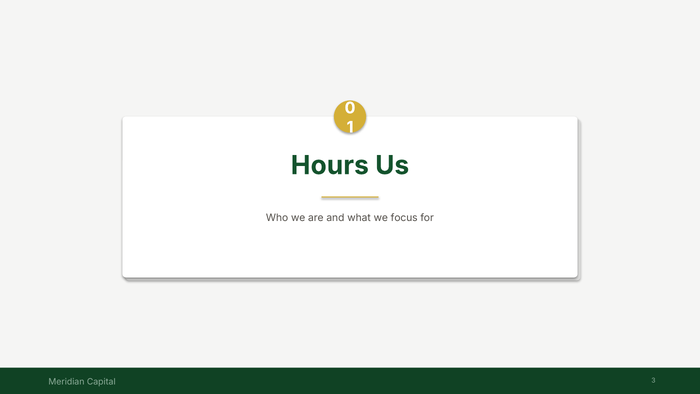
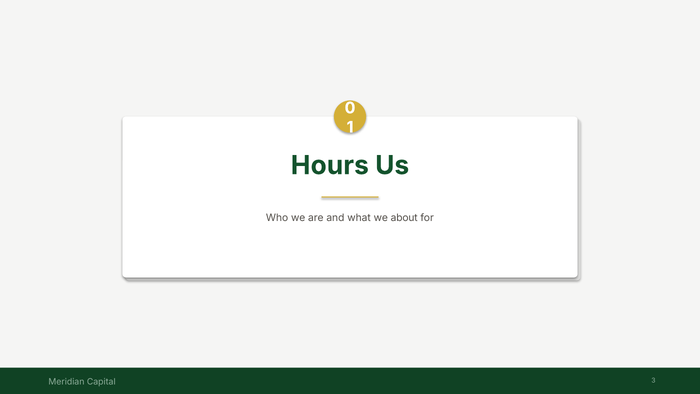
focus: focus -> about (404, 218)
